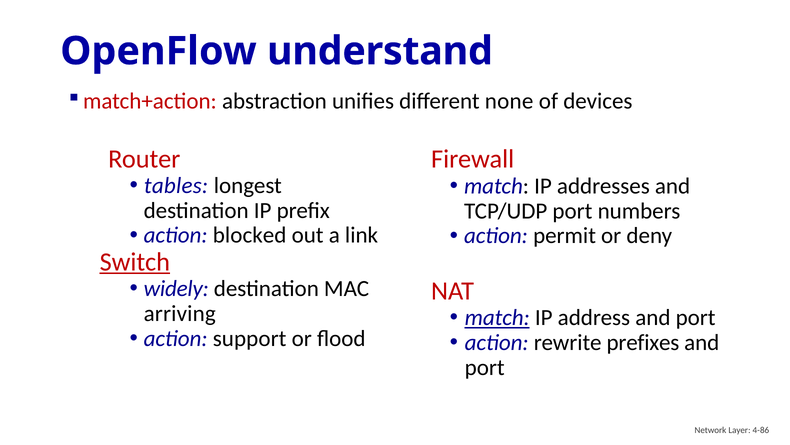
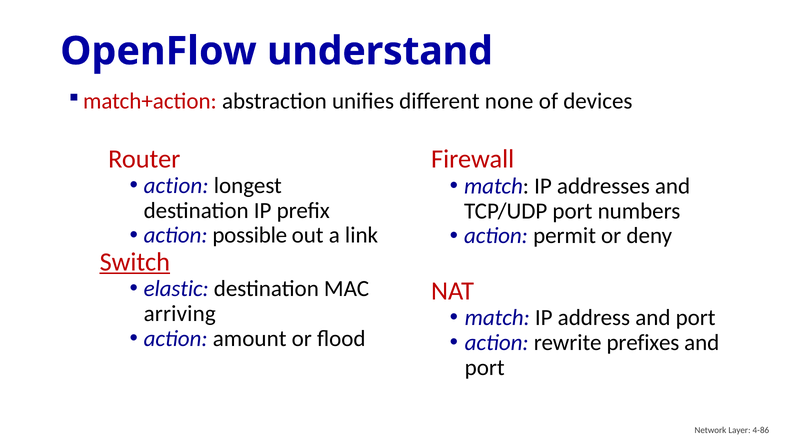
tables: tables -> action (176, 185)
blocked: blocked -> possible (250, 235)
widely: widely -> elastic (176, 288)
match underline: present -> none (497, 317)
support: support -> amount (250, 338)
